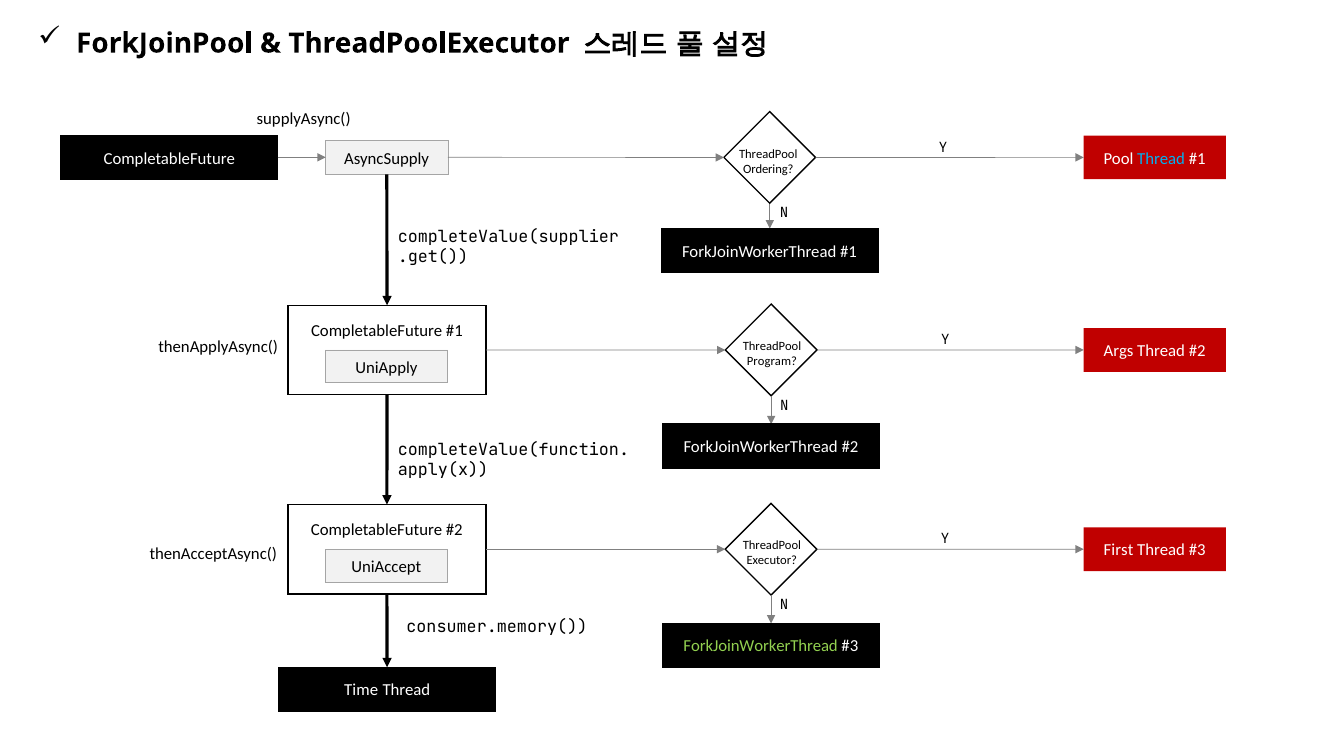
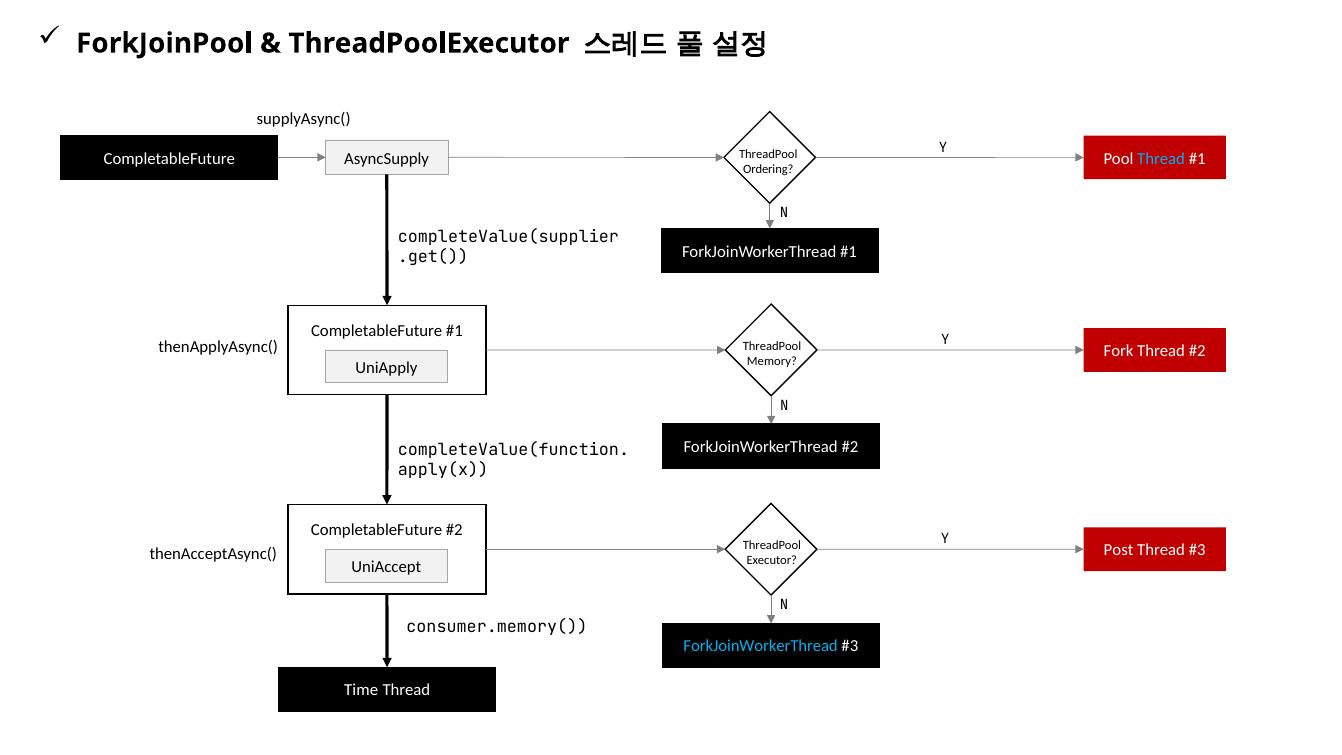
Args: Args -> Fork (1119, 351)
Program: Program -> Memory (772, 361)
First: First -> Post (1119, 550)
ForkJoinWorkerThread colour: light green -> light blue (761, 646)
